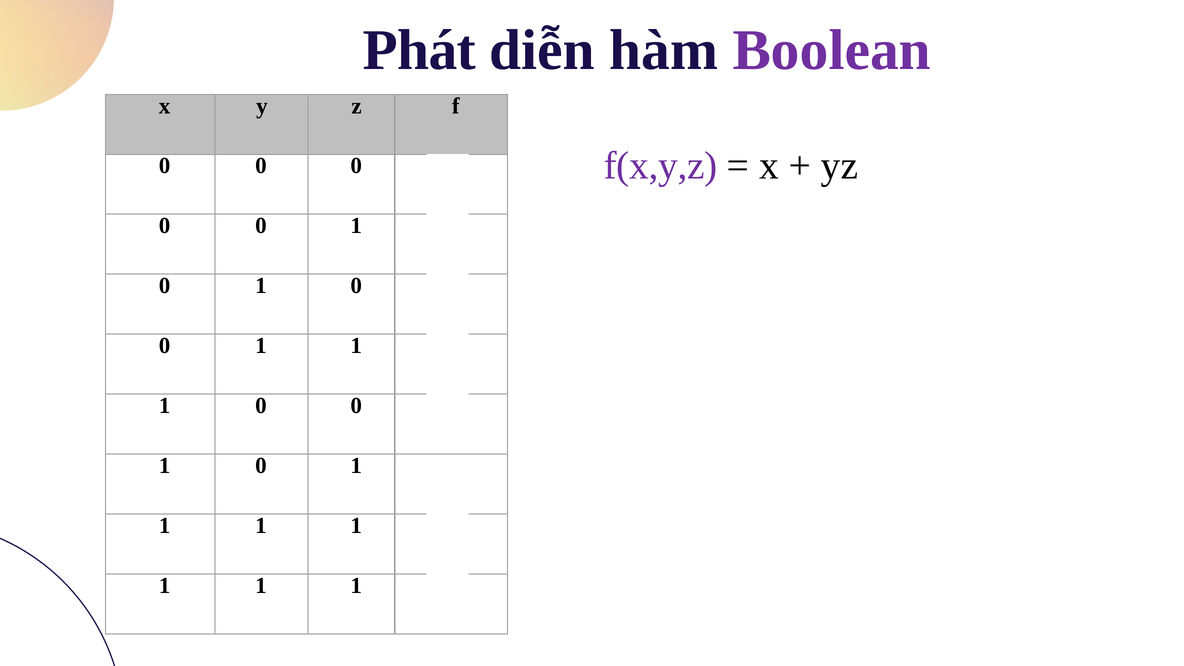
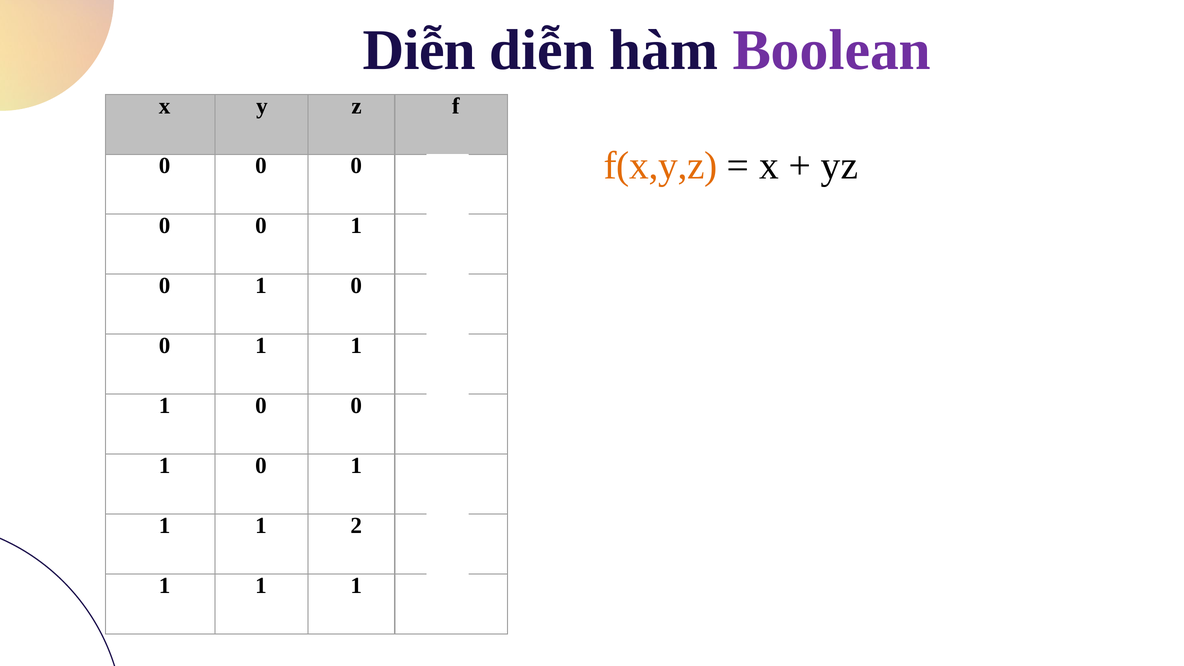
Phát: Phát -> Diễn (419, 50)
f(x,y,z colour: purple -> orange (660, 166)
1: 1 -> 2 (356, 526)
